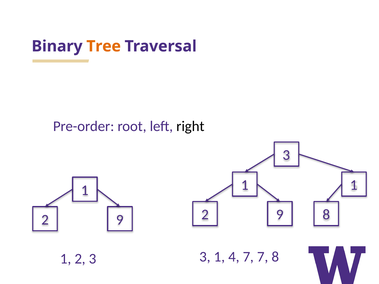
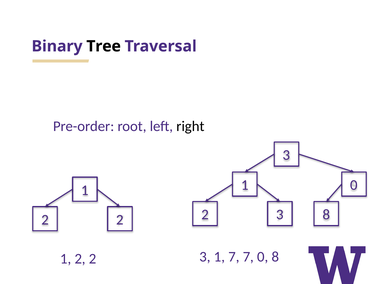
Tree colour: orange -> black (104, 46)
1 1: 1 -> 0 (354, 185)
9: 9 -> 3 (280, 215)
9: 9 -> 2 (120, 220)
3: 3 -> 2 (93, 259)
1 4: 4 -> 7 (234, 257)
7 7: 7 -> 0 (263, 257)
